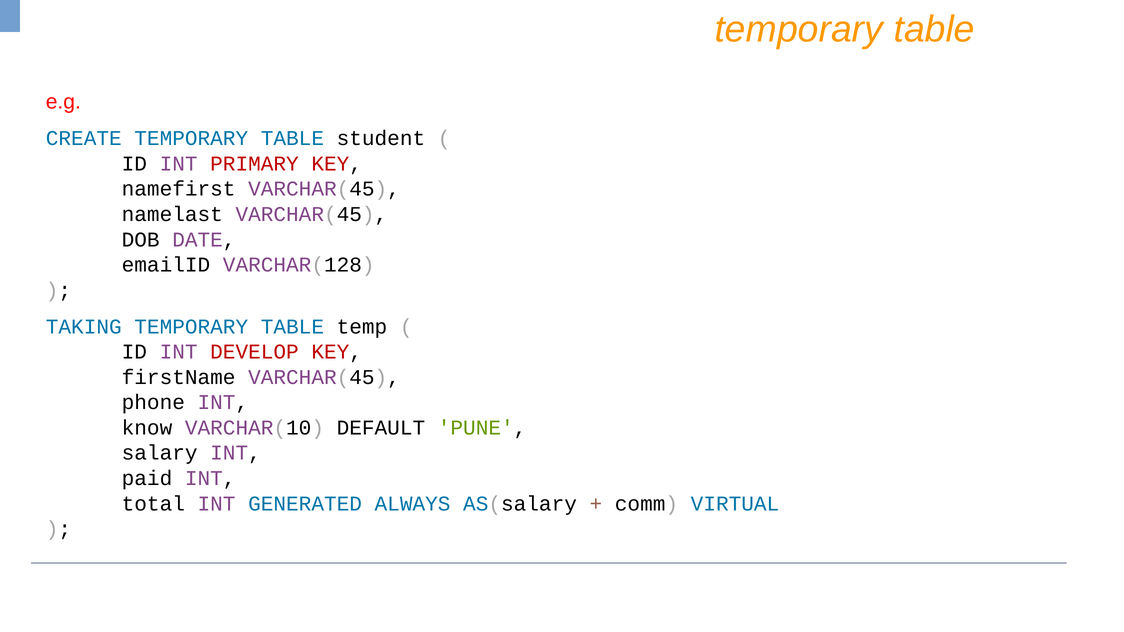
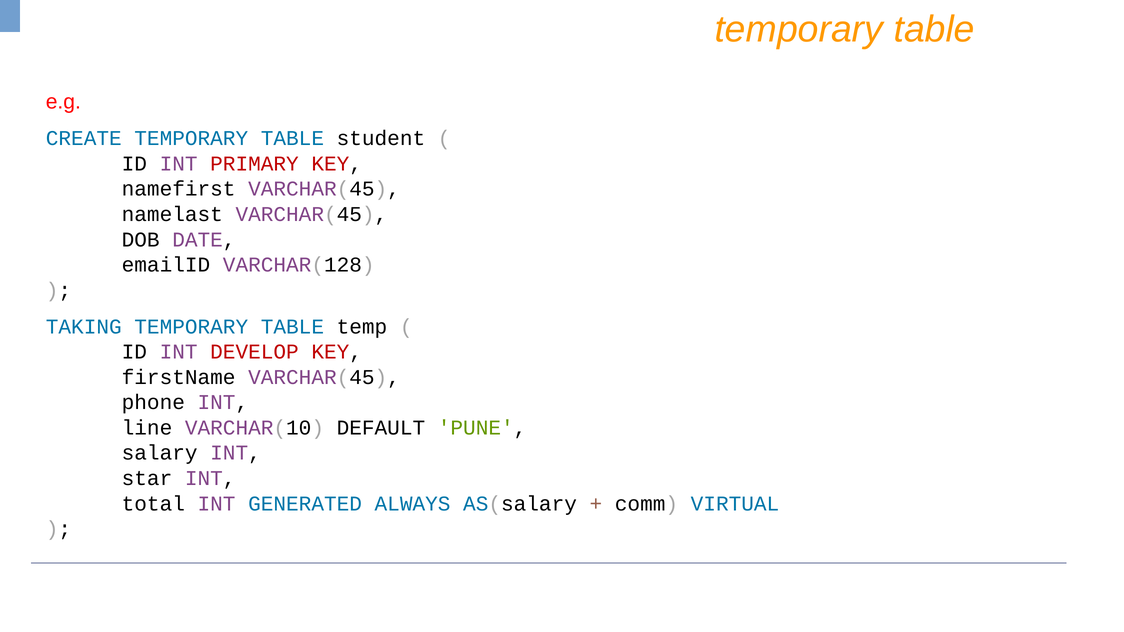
know: know -> line (147, 428)
paid: paid -> star (147, 478)
